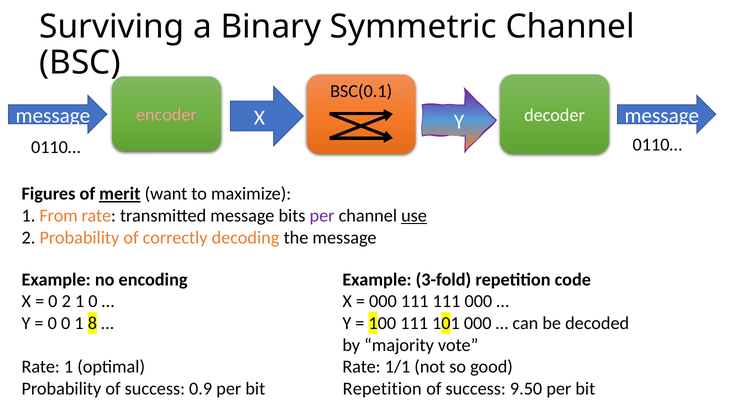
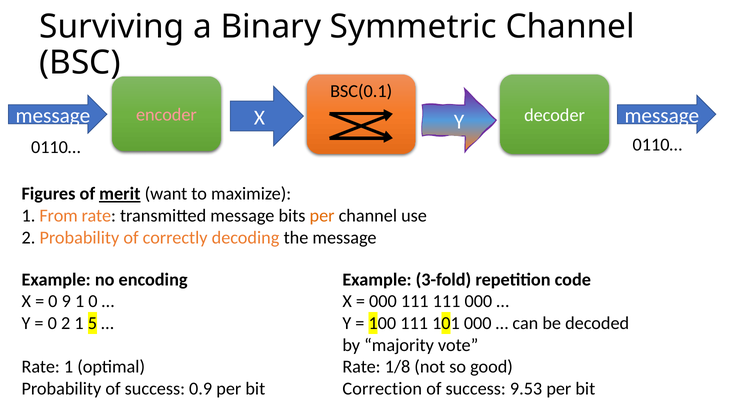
per colour: purple -> orange (322, 216)
use underline: present -> none (414, 216)
0 2: 2 -> 9 (66, 301)
0 0: 0 -> 2 (66, 323)
8: 8 -> 5 (92, 323)
1/1: 1/1 -> 1/8 (398, 367)
Repetition: Repetition -> Correction (382, 389)
9.50: 9.50 -> 9.53 (526, 389)
